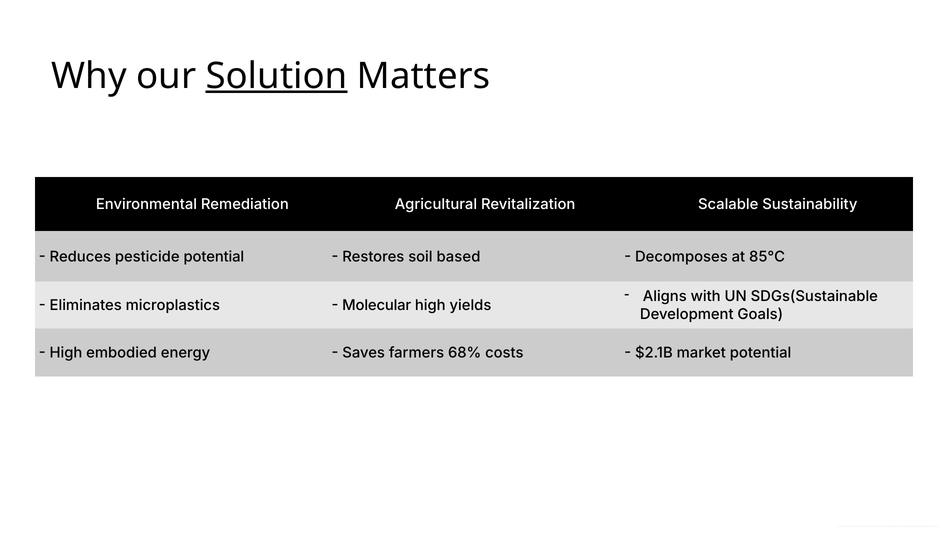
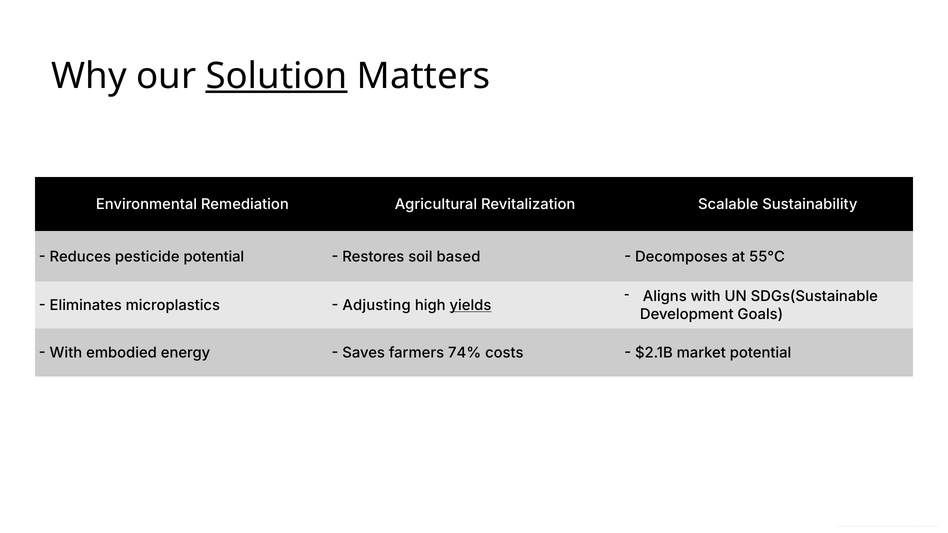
85°C: 85°C -> 55°C (767, 257)
Molecular: Molecular -> Adjusting (377, 306)
yields underline: none -> present (470, 306)
High: High -> With (66, 353)
68%: 68% -> 74% (465, 353)
